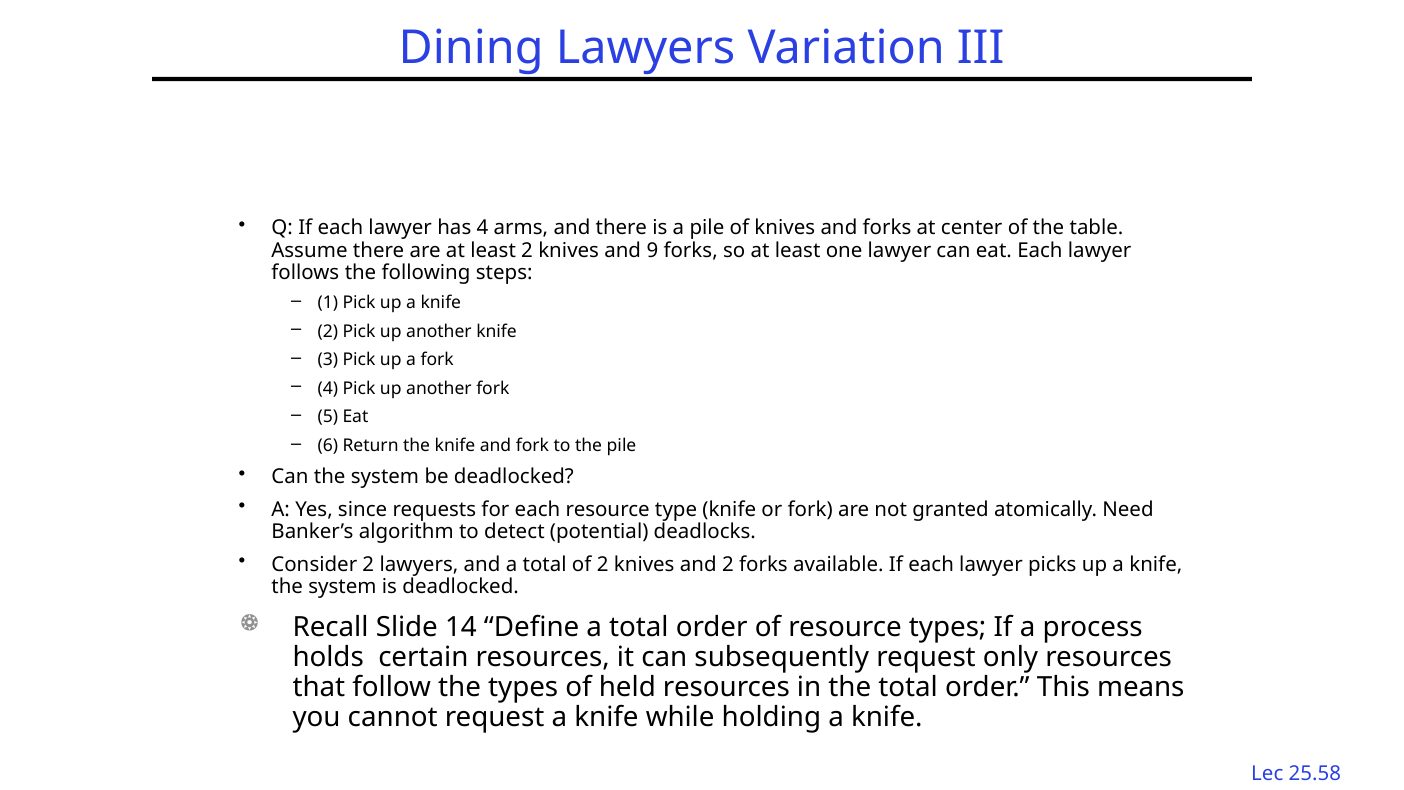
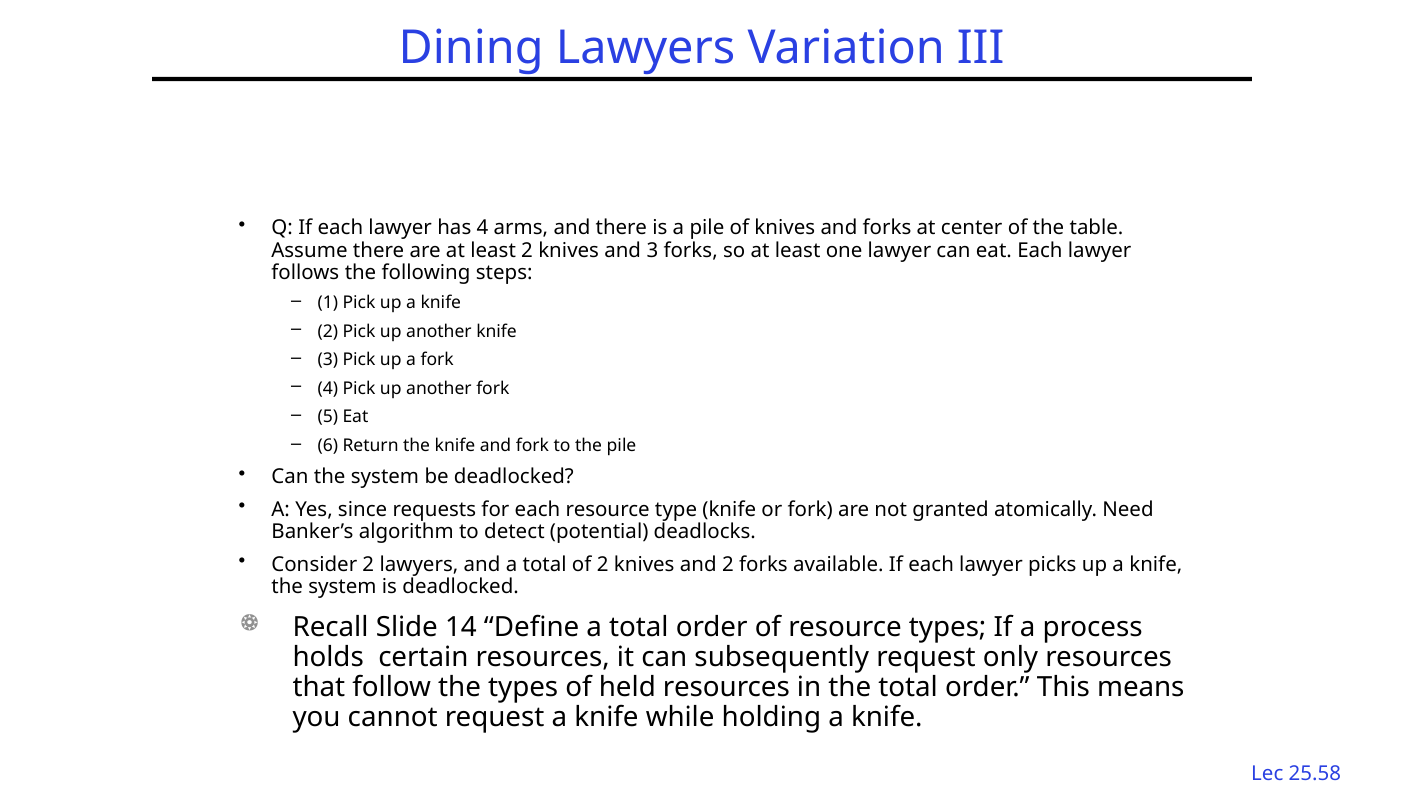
and 9: 9 -> 3 (652, 250)
